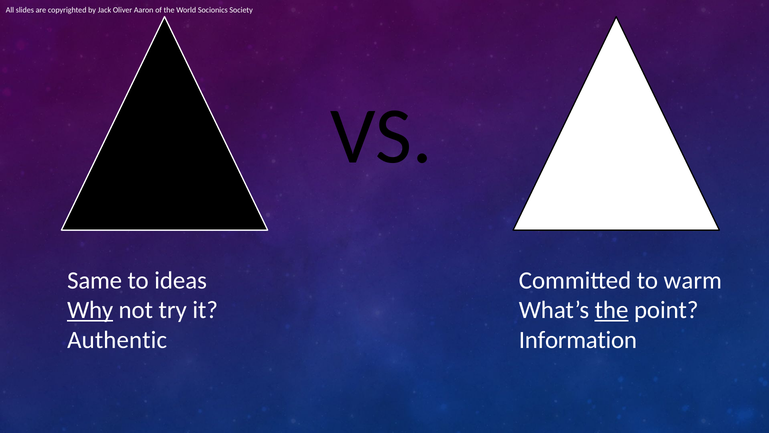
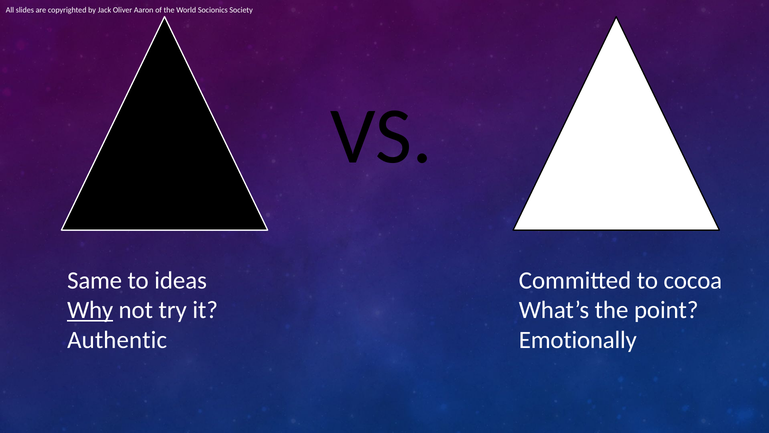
warm: warm -> cocoa (693, 280)
the underline: present -> none (612, 310)
Information: Information -> Emotionally (578, 340)
